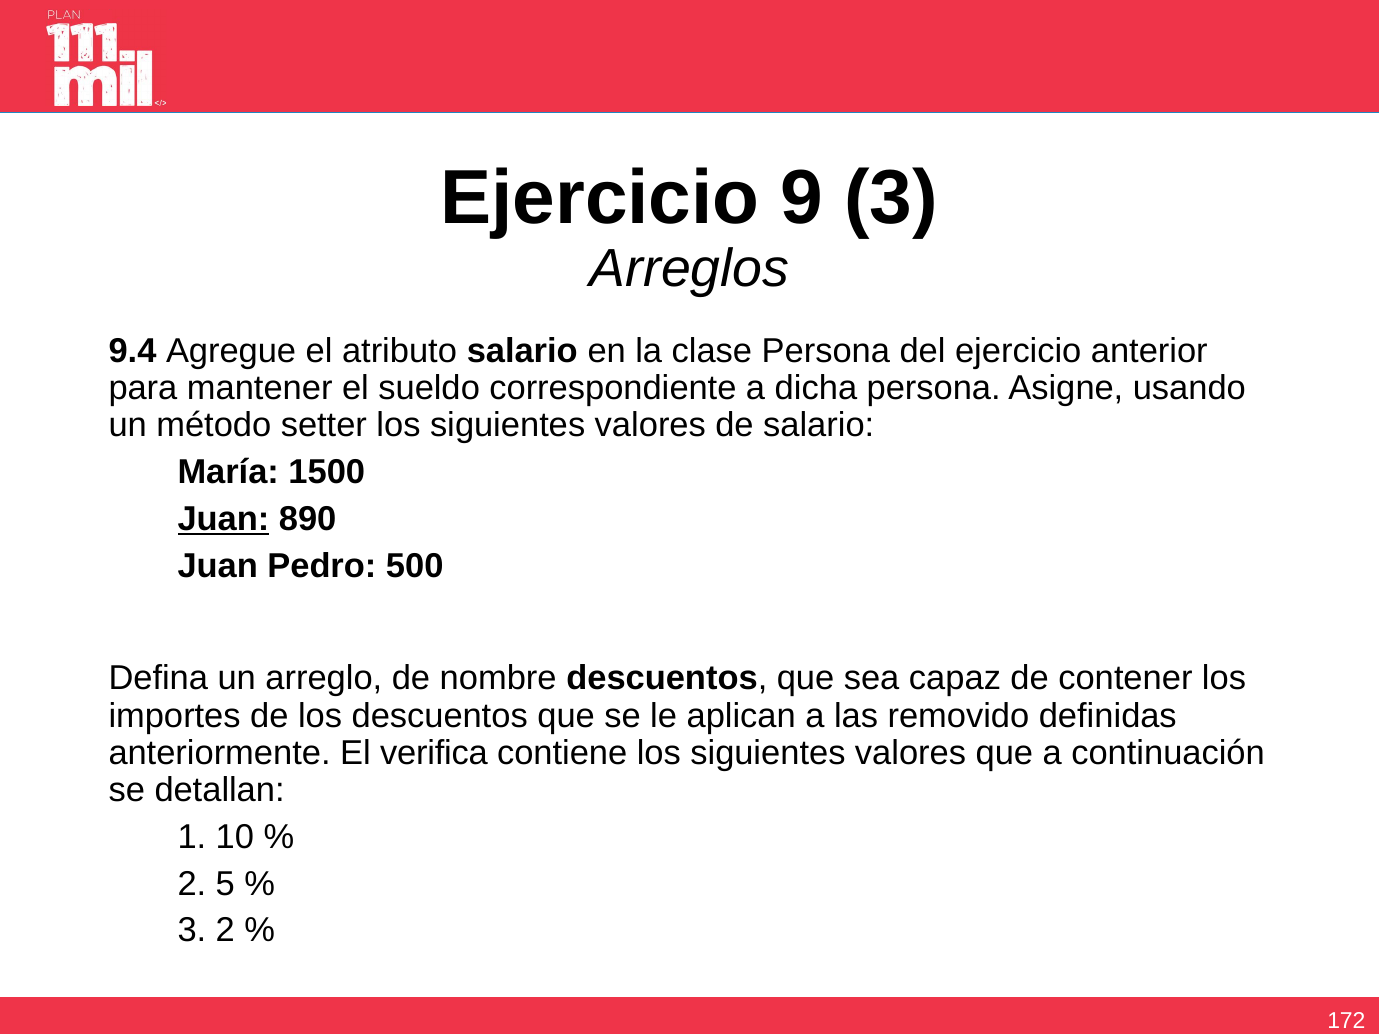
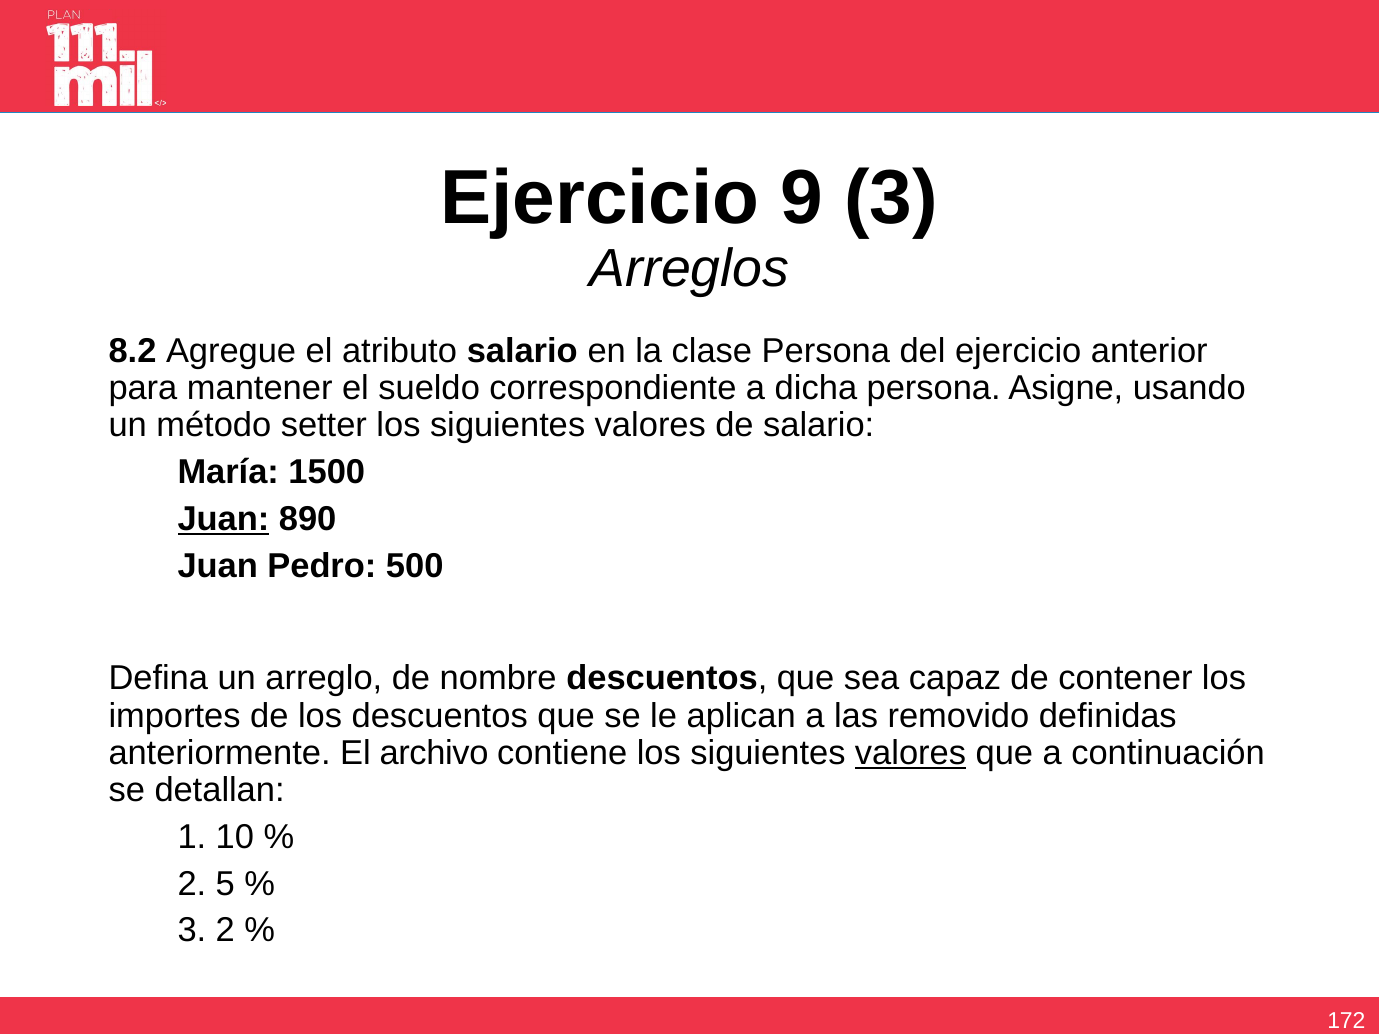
9.4: 9.4 -> 8.2 (133, 351)
verifica: verifica -> archivo (434, 753)
valores underline: none -> present (911, 753)
